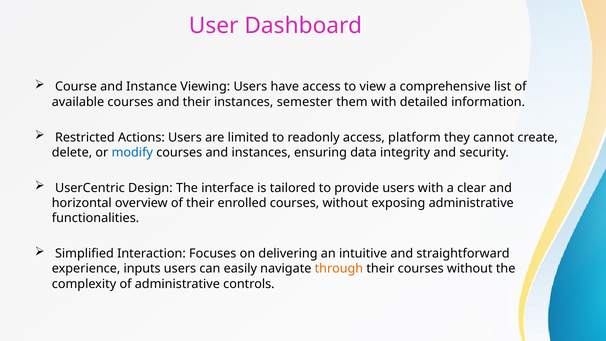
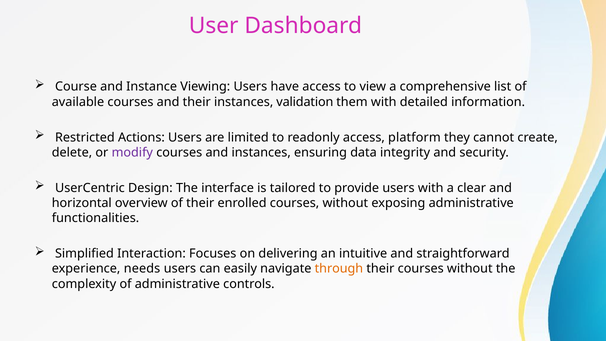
semester: semester -> validation (305, 102)
modify colour: blue -> purple (132, 152)
inputs: inputs -> needs (142, 269)
